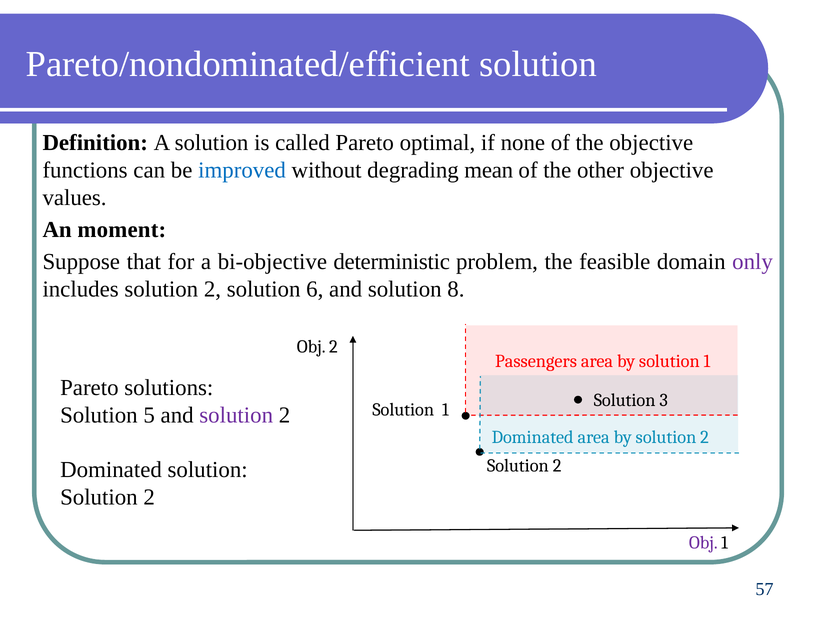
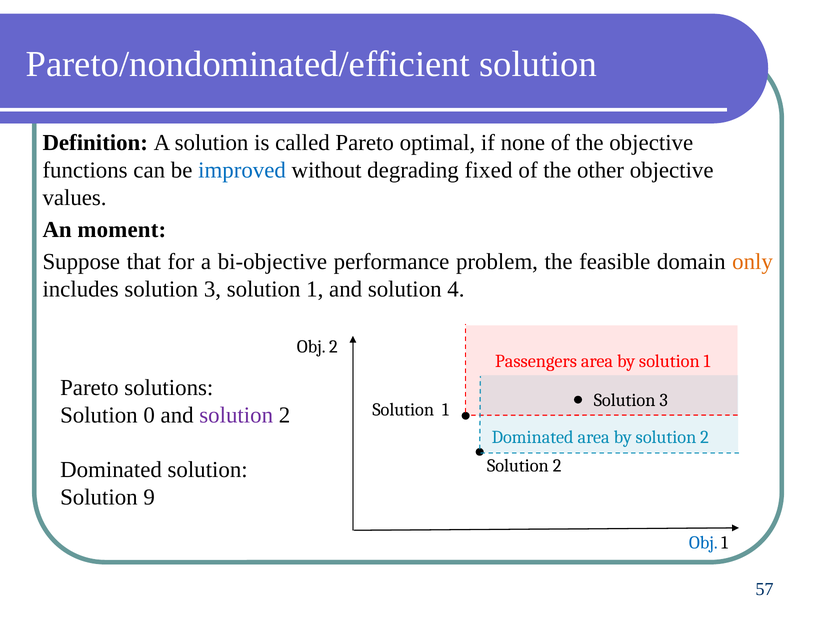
mean: mean -> fixed (489, 170)
deterministic: deterministic -> performance (392, 262)
only colour: purple -> orange (753, 262)
includes solution 2: 2 -> 3 (212, 289)
6: 6 -> 1 (315, 289)
8: 8 -> 4 (456, 289)
5: 5 -> 0 (149, 415)
2: 2 -> 9 (149, 498)
Obj colour: purple -> blue (703, 543)
